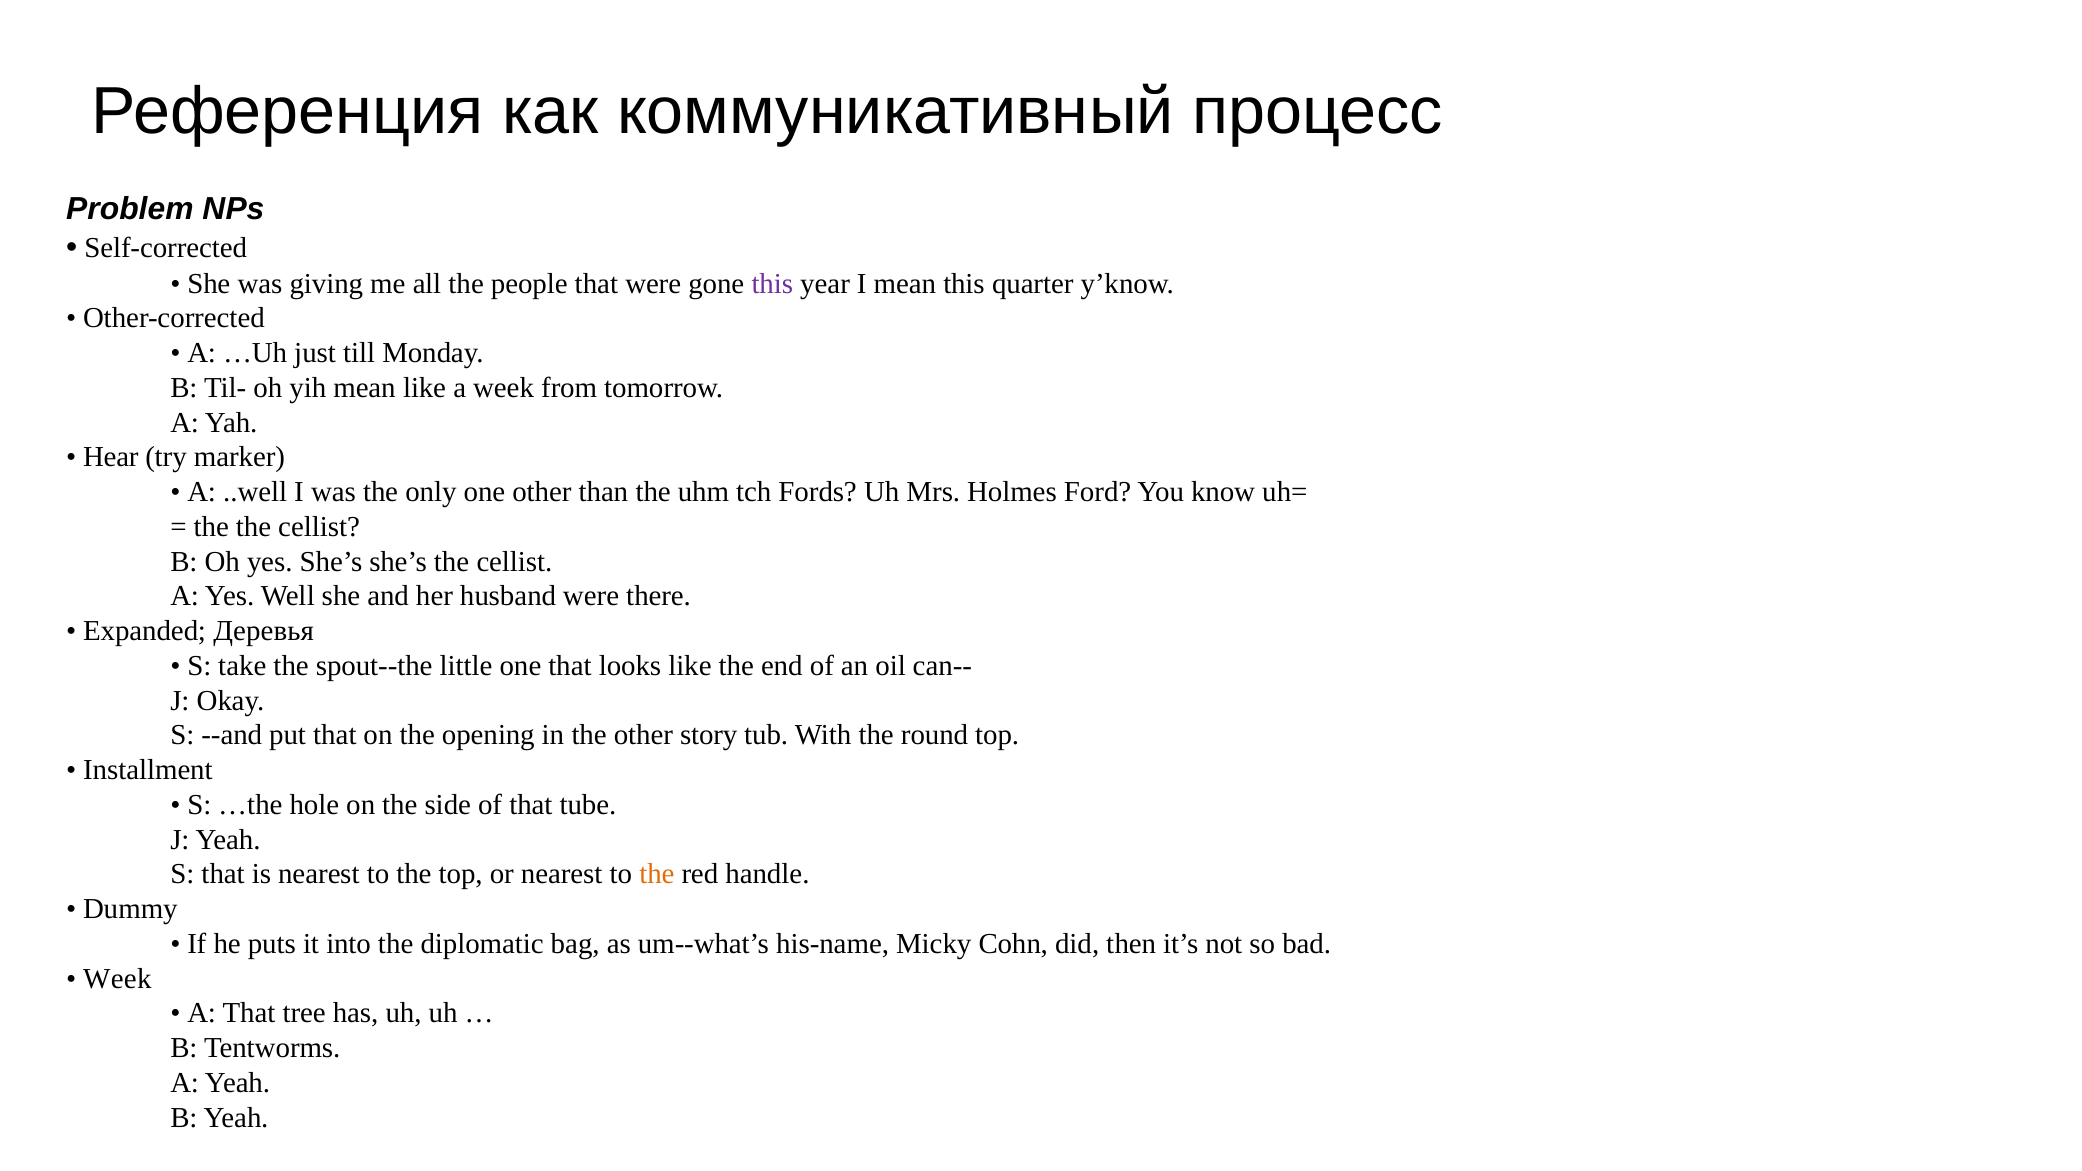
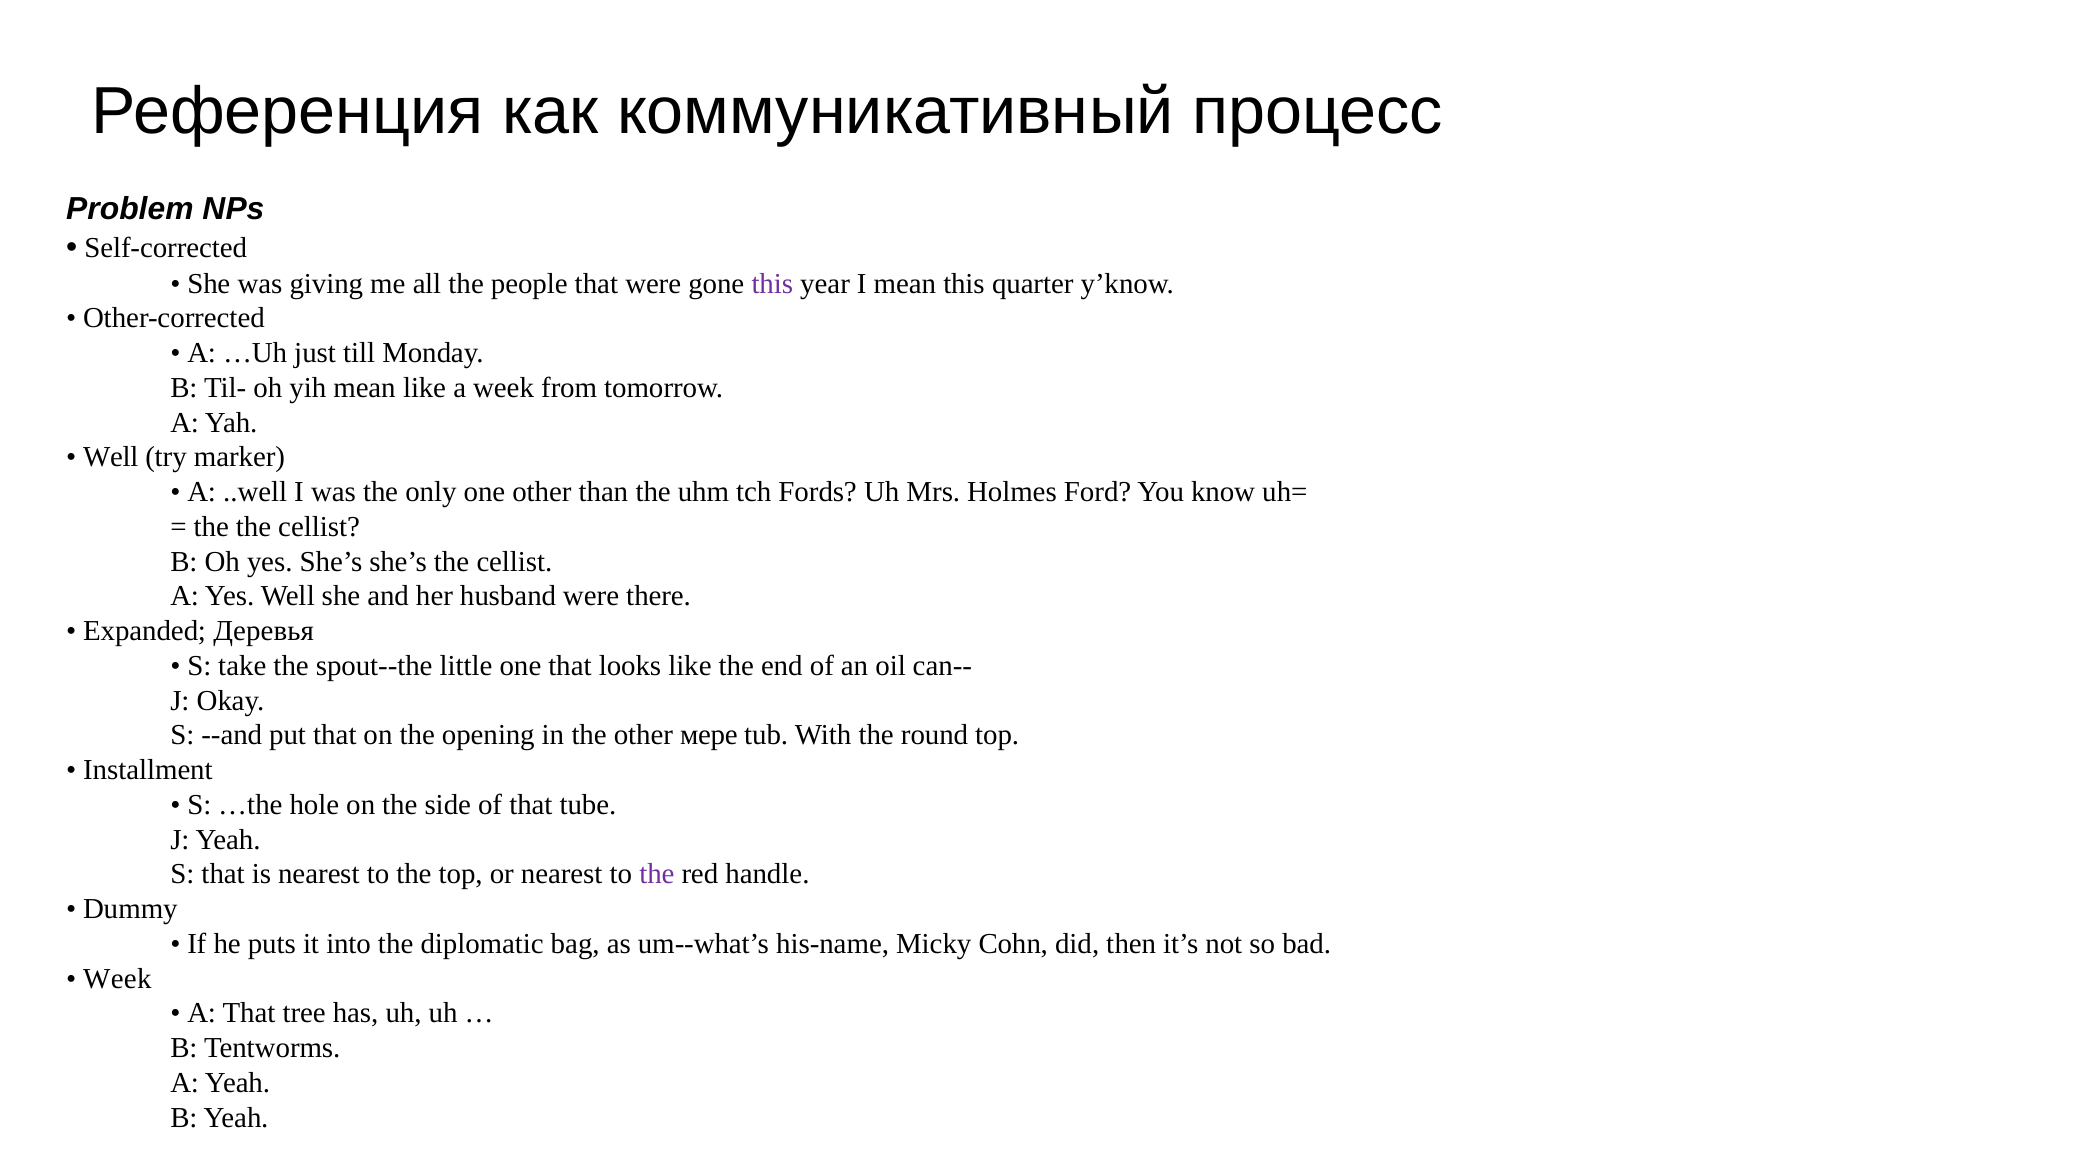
Hear: Hear -> Well (111, 457)
story: story -> мере (709, 735)
the colour: orange -> purple (657, 874)
